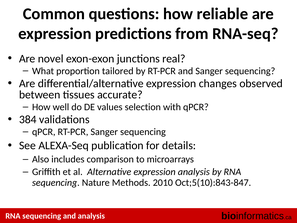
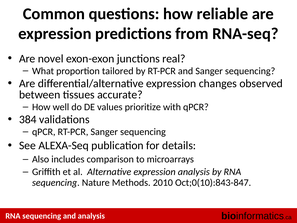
selection: selection -> prioritize (143, 107)
Oct;5(10):843-847: Oct;5(10):843-847 -> Oct;0(10):843-847 (213, 182)
